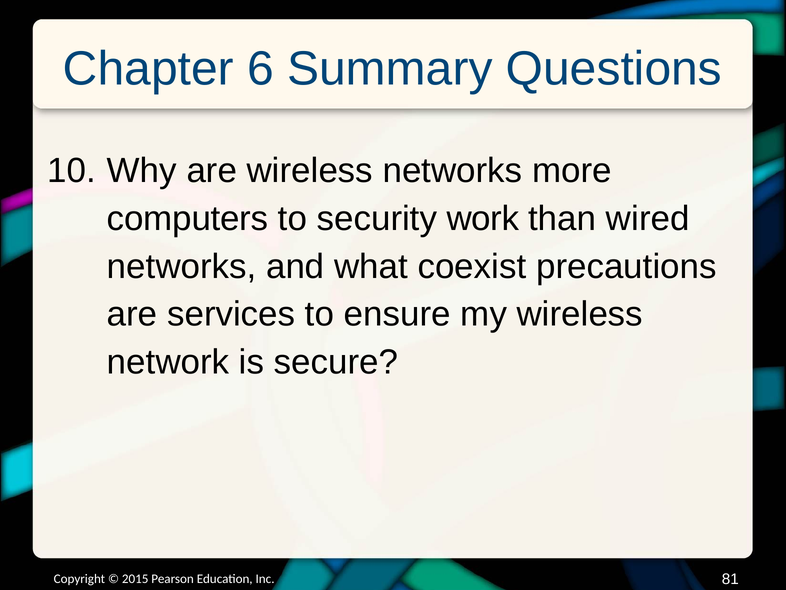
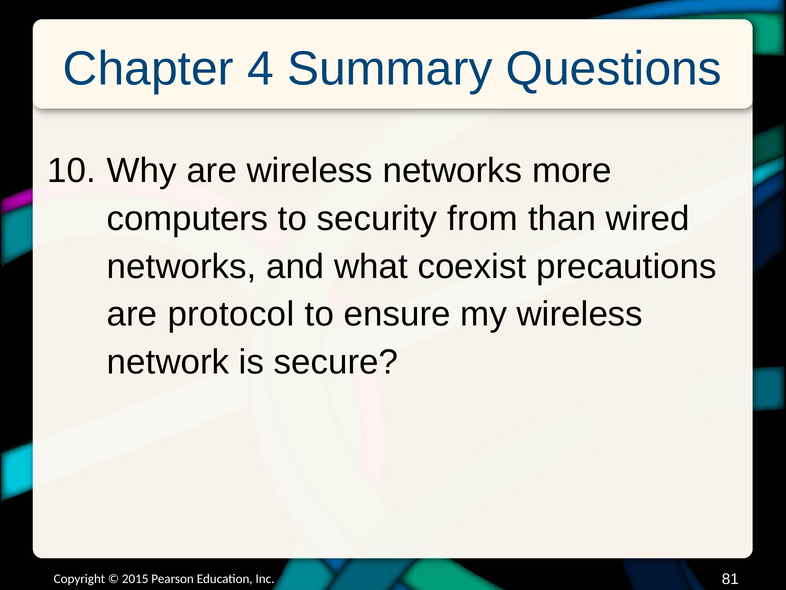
6: 6 -> 4 (260, 69)
work: work -> from (483, 219)
services: services -> protocol (231, 314)
